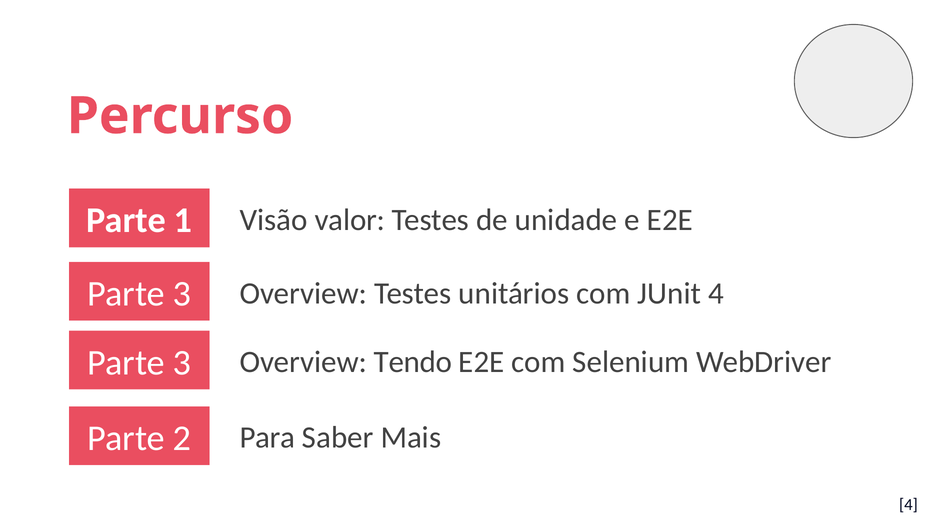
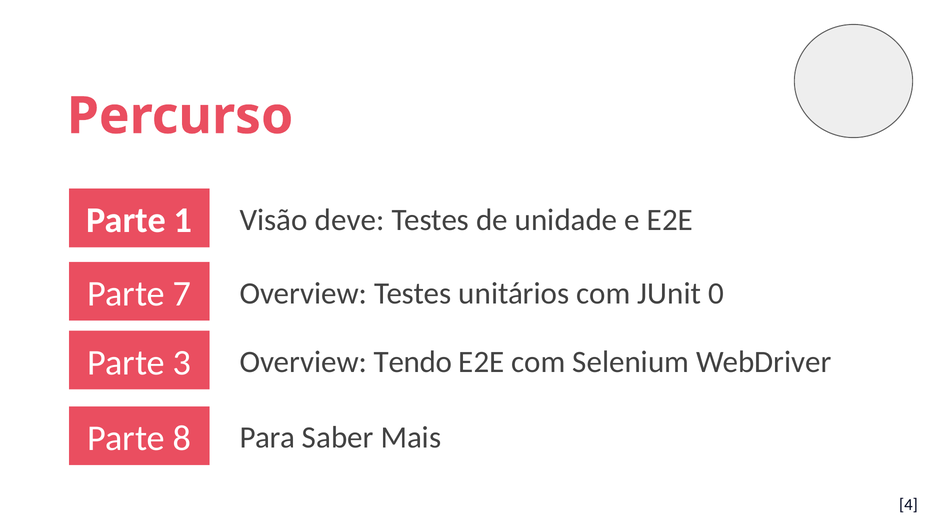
valor: valor -> deve (350, 220)
3: 3 -> 7 (182, 294)
JUnit 4: 4 -> 0 (716, 293)
2: 2 -> 8 (182, 438)
